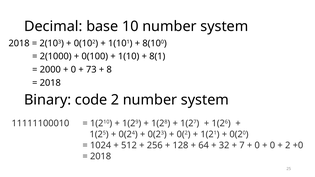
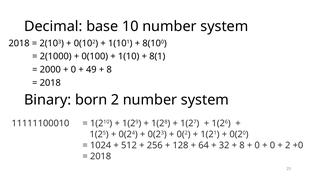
73: 73 -> 49 (91, 70)
code: code -> born (91, 100)
7: 7 -> 8 (242, 146)
